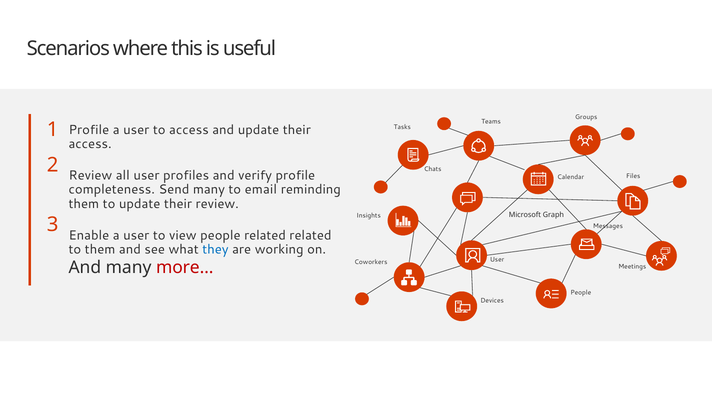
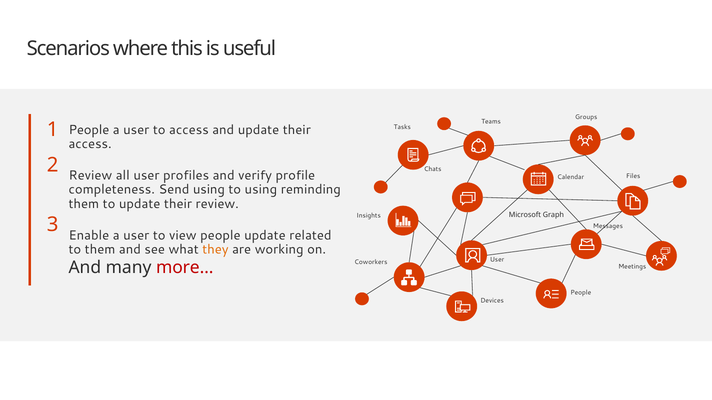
Profile: Profile -> People (89, 130)
Send many: many -> using (209, 190)
to email: email -> using (261, 190)
people related: related -> update (265, 236)
they colour: blue -> orange (215, 250)
